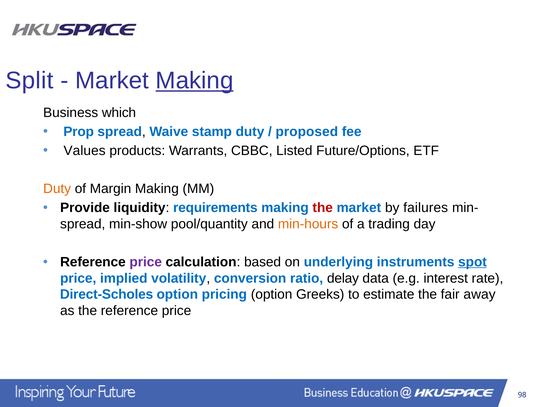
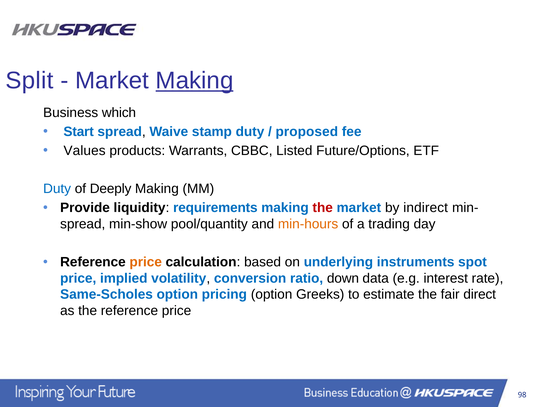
Prop: Prop -> Start (79, 132)
Duty colour: orange -> blue (57, 189)
Margin: Margin -> Deeply (111, 189)
failures: failures -> indirect (426, 208)
price colour: purple -> orange (146, 262)
spot underline: present -> none (472, 262)
delay: delay -> down (343, 278)
Direct-Scholes: Direct-Scholes -> Same-Scholes (106, 295)
away: away -> direct (480, 295)
